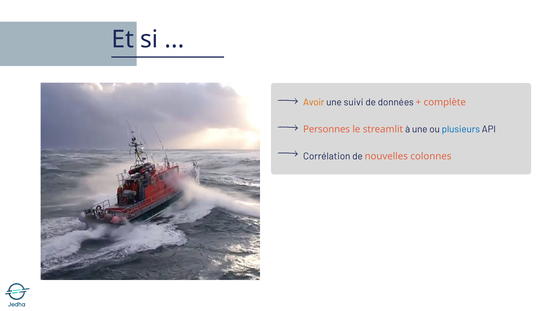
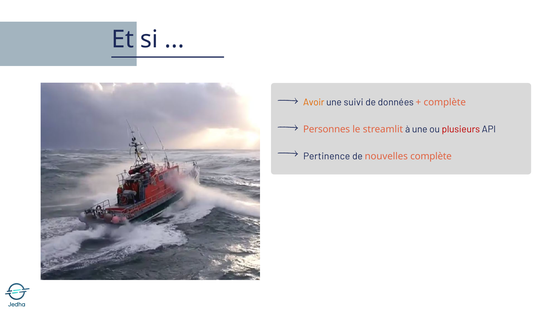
plusieurs colour: blue -> red (461, 129)
Corrélation: Corrélation -> Pertinence (327, 156)
colonnes: colonnes -> complète (431, 156)
